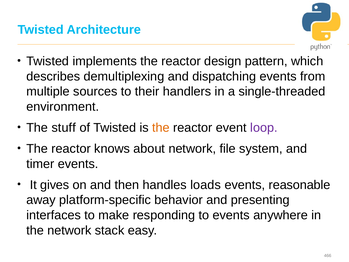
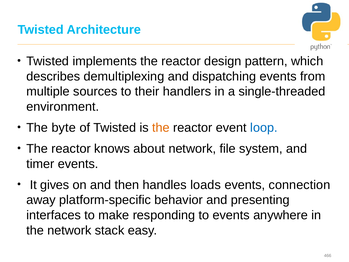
stuff: stuff -> byte (64, 128)
loop colour: purple -> blue (264, 128)
reasonable: reasonable -> connection (299, 185)
